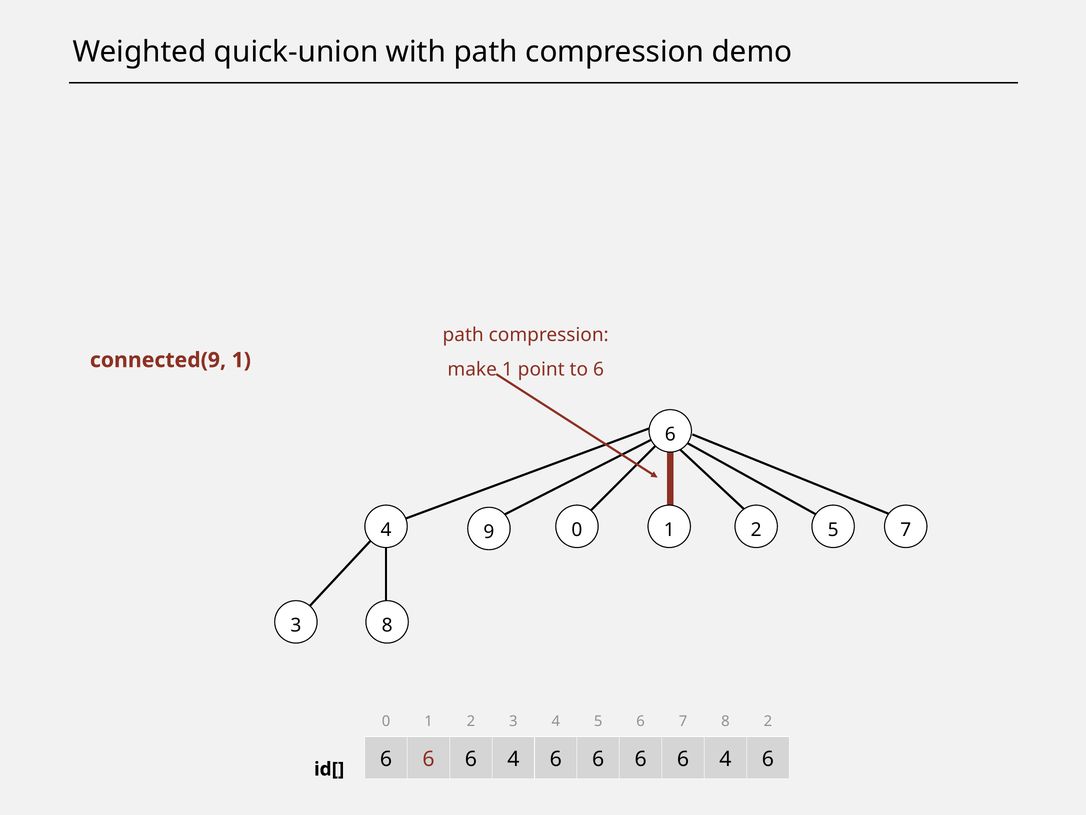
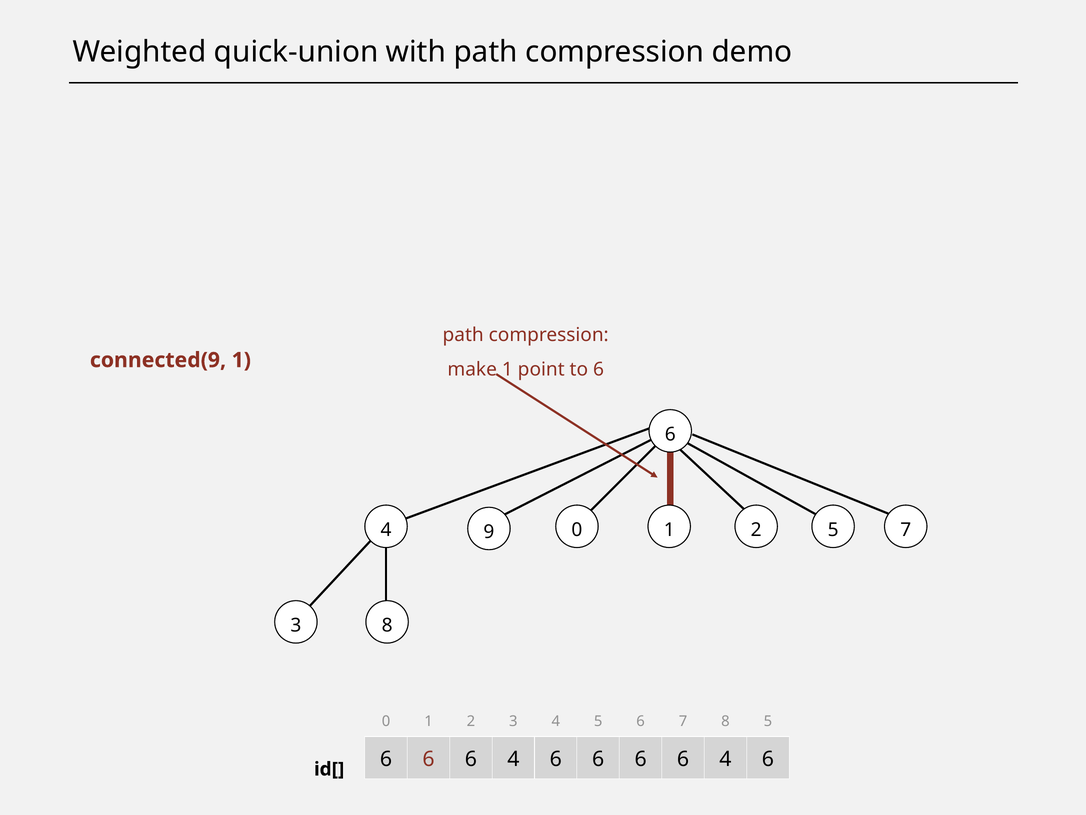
8 2: 2 -> 5 (768, 721)
